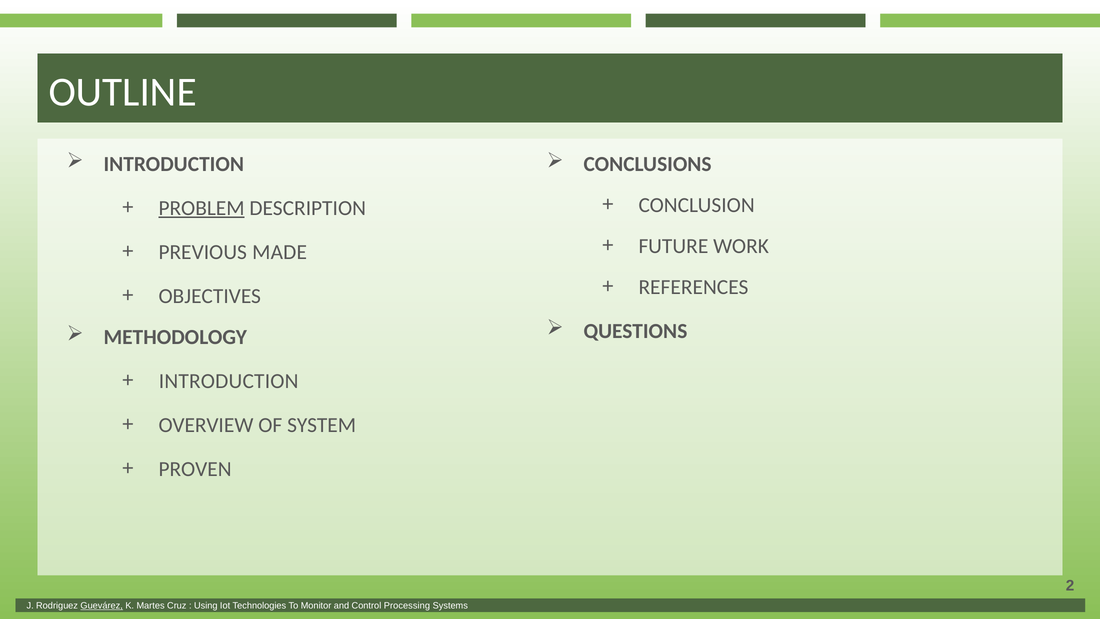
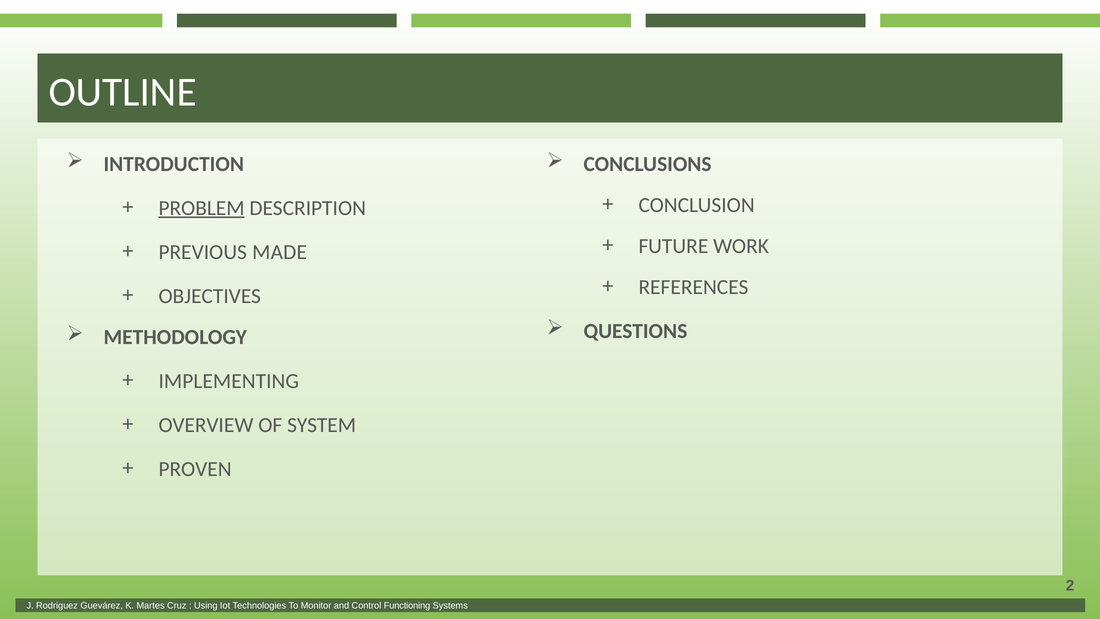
INTRODUCTION: INTRODUCTION -> IMPLEMENTING (229, 381)
Guevárez underline: present -> none (102, 606)
Processing: Processing -> Functioning (407, 606)
